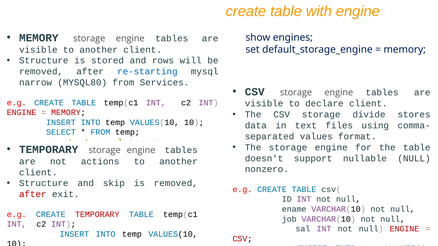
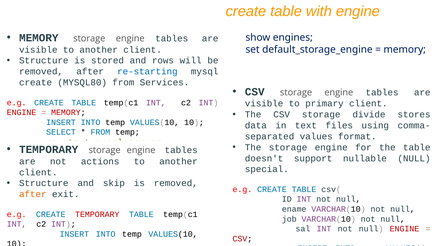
narrow: narrow -> create (36, 83)
declare: declare -> primary (324, 104)
nonzero: nonzero -> special (267, 170)
after colour: red -> orange (33, 195)
